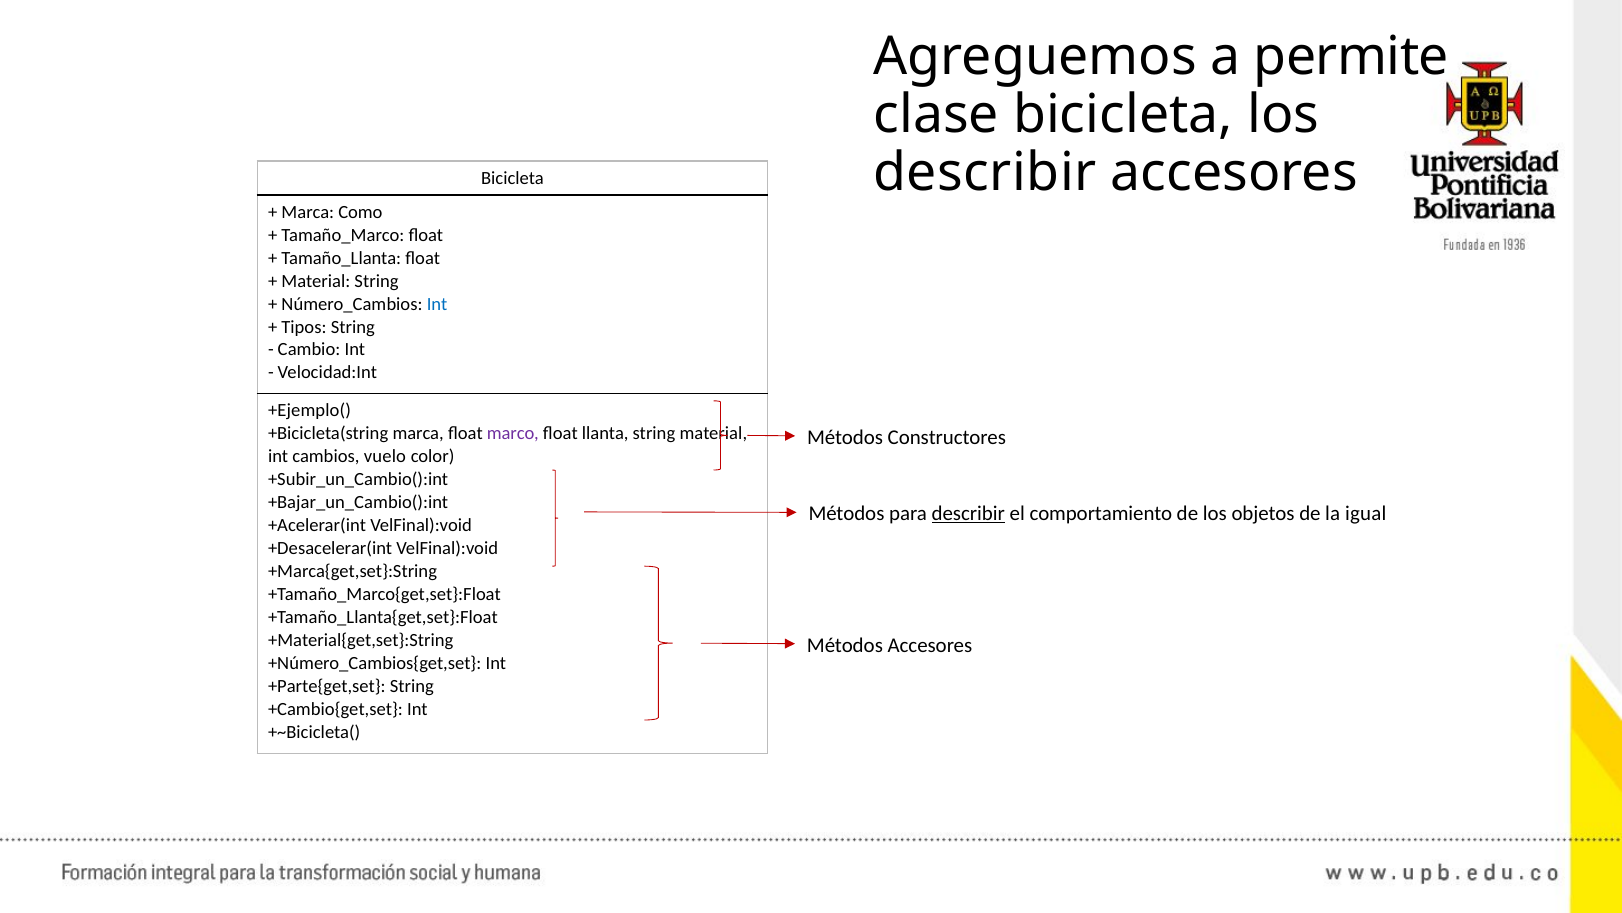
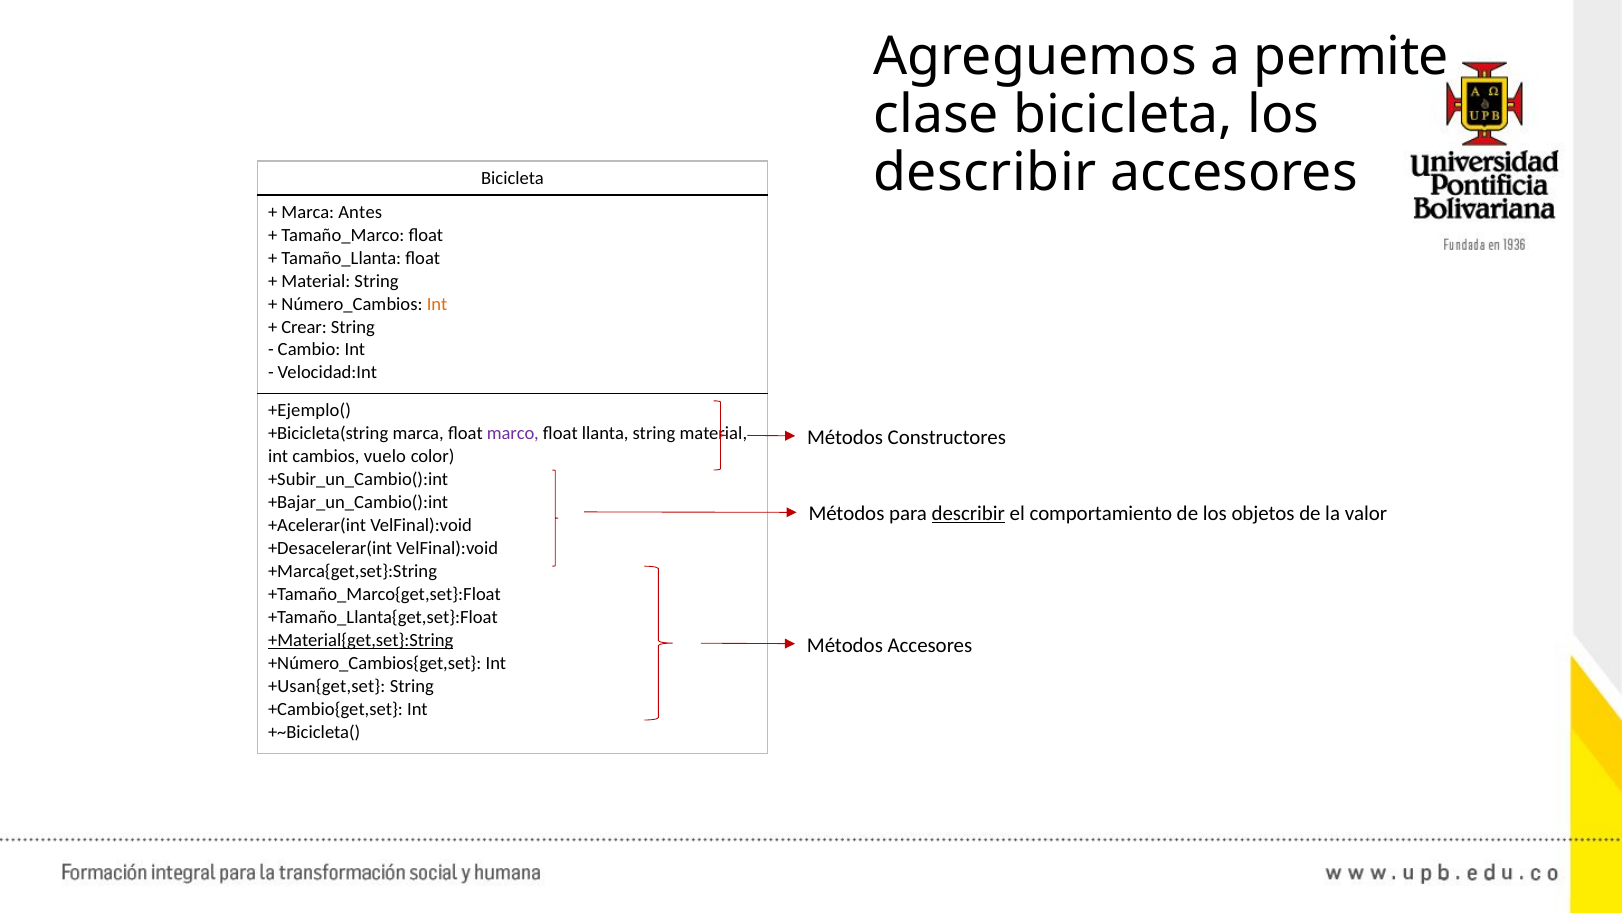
Como: Como -> Antes (360, 212)
Int colour: blue -> orange (437, 304)
Tipos: Tipos -> Crear (304, 327)
igual: igual -> valor (1366, 513)
+Material{get,set}:String underline: none -> present (361, 640)
+Parte{get,set: +Parte{get,set -> +Usan{get,set (327, 686)
